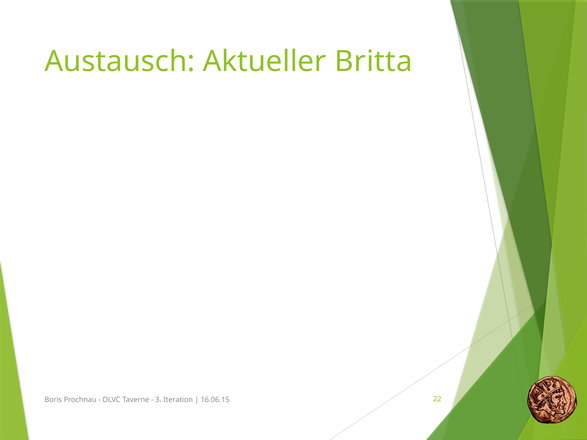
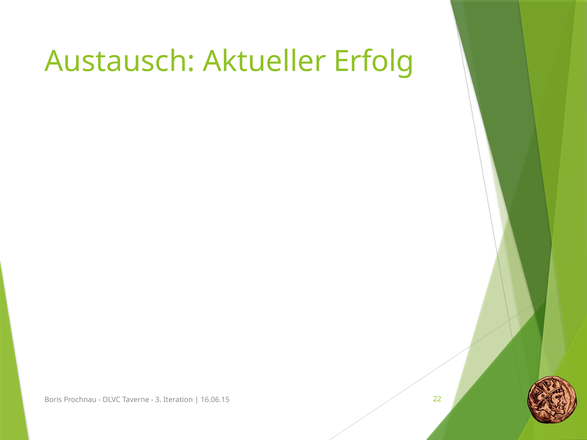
Britta: Britta -> Erfolg (374, 61)
